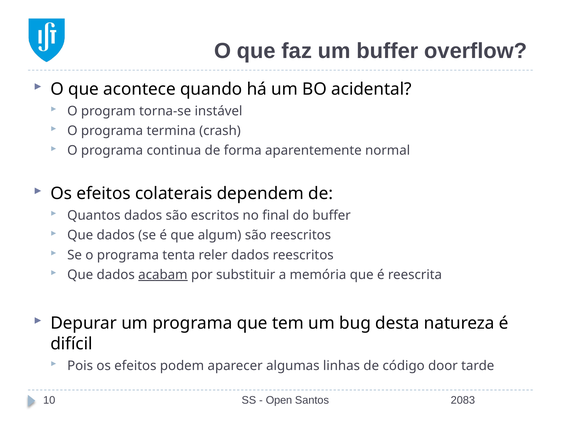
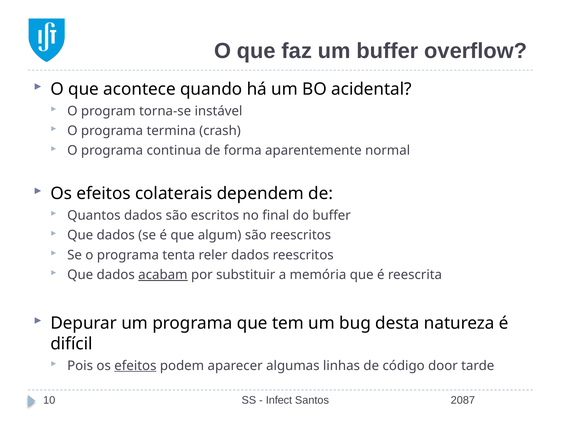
efeitos underline: none -> present (135, 366)
Open: Open -> Infect (279, 400)
2083: 2083 -> 2087 (463, 400)
